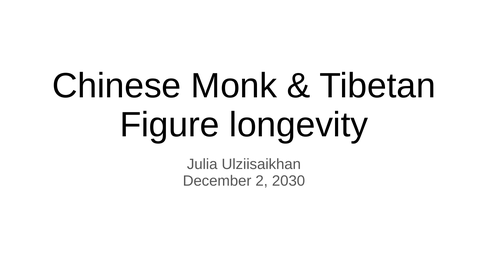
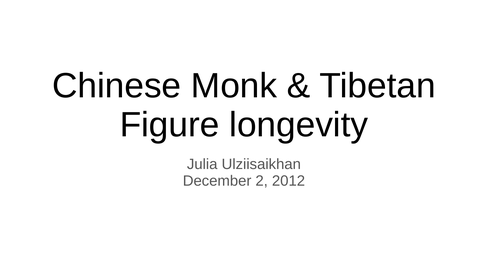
2030: 2030 -> 2012 (289, 181)
